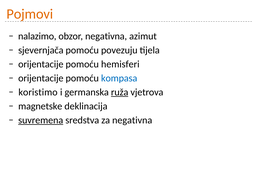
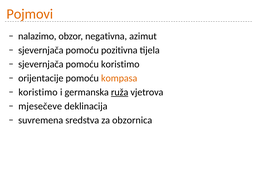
povezuju: povezuju -> pozitivna (119, 50)
orijentacije: orijentacije -> sjevernjača (41, 64)
pomoću hemisferi: hemisferi -> koristimo (120, 64)
kompasa colour: blue -> orange (119, 78)
magnetske: magnetske -> mjesečeve (40, 106)
suvremena underline: present -> none (41, 120)
za negativna: negativna -> obzornica (132, 120)
